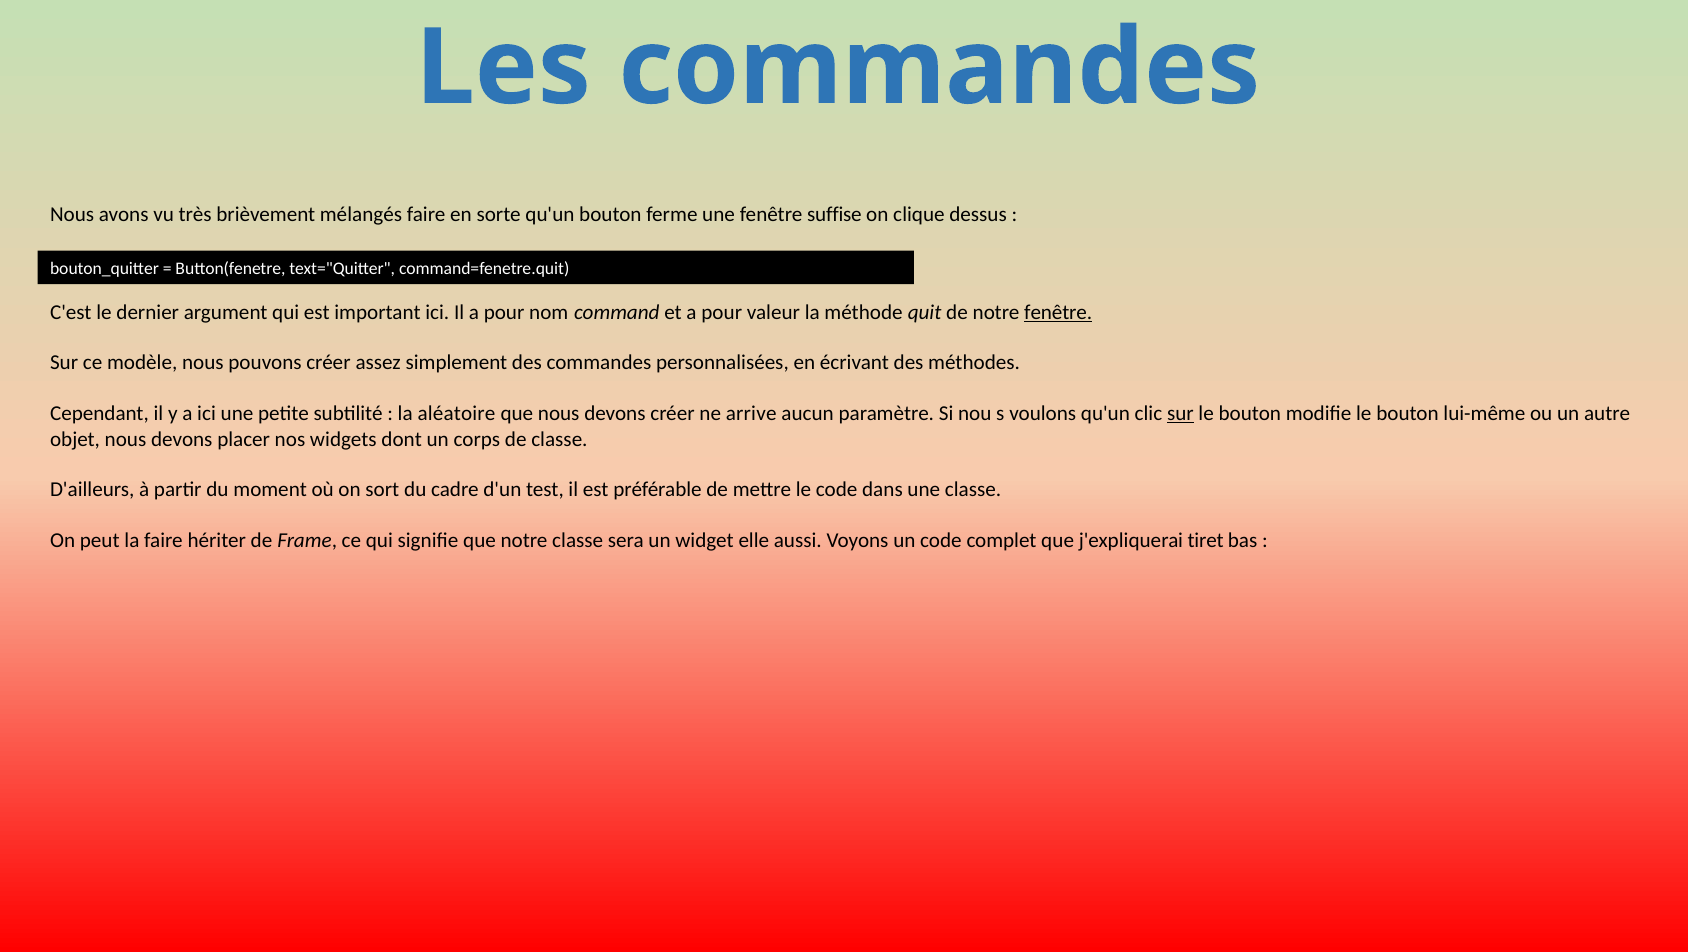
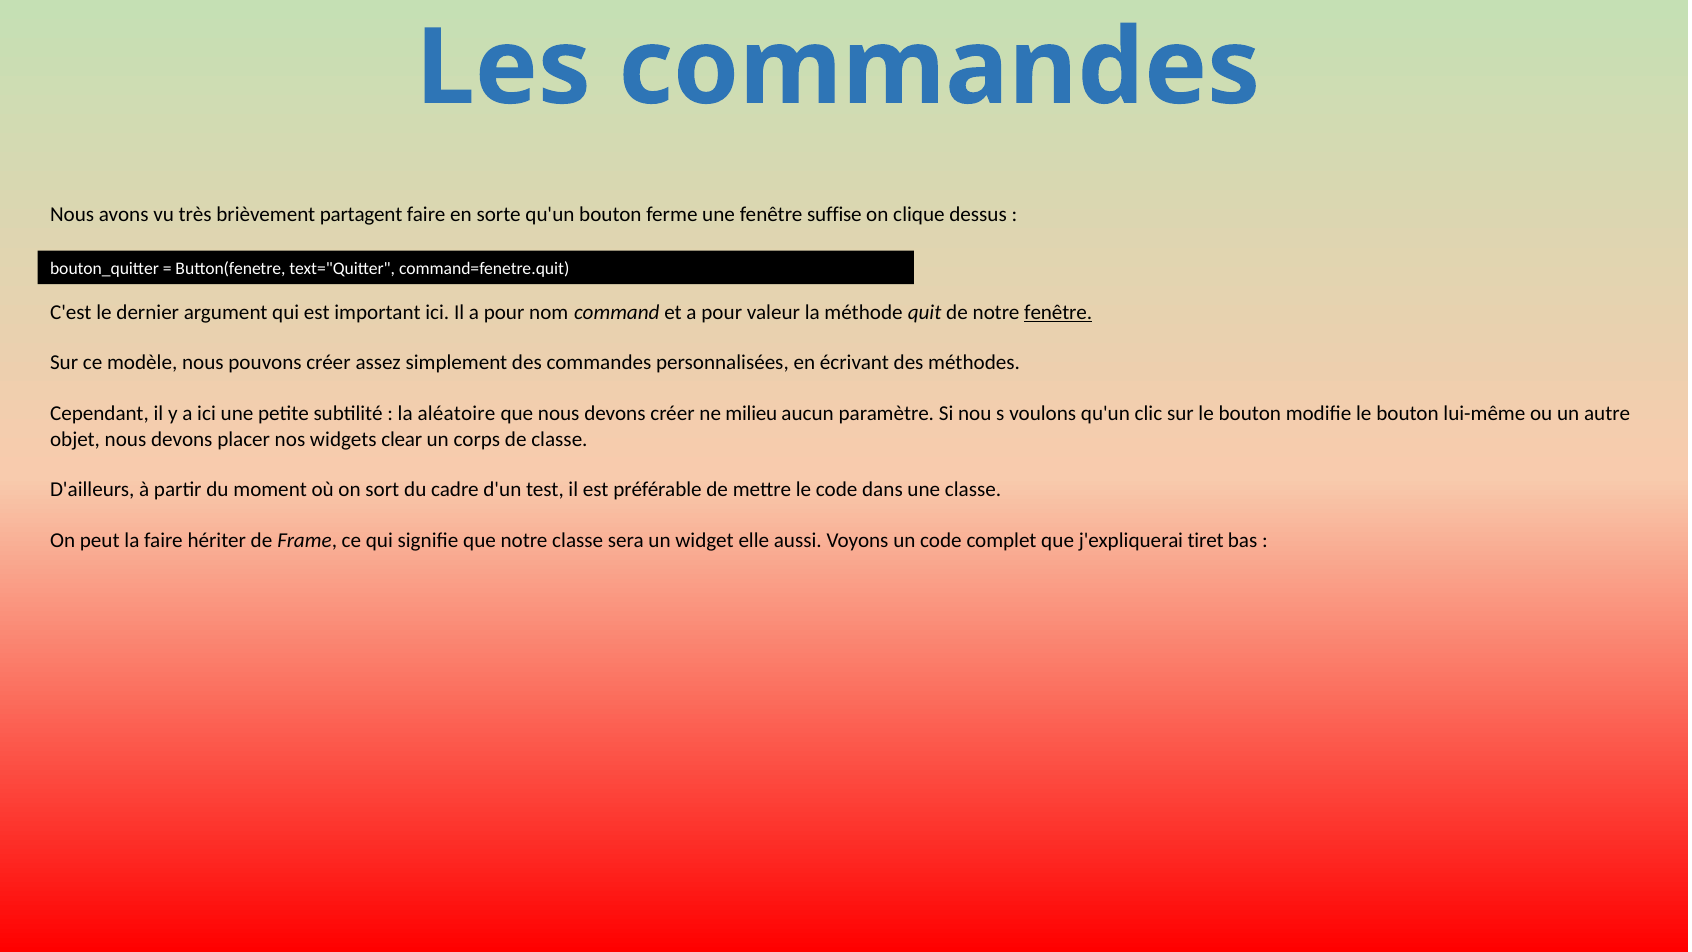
mélangés: mélangés -> partagent (361, 214)
arrive: arrive -> milieu (751, 414)
sur underline: present -> none (1180, 414)
dont: dont -> clear (402, 439)
